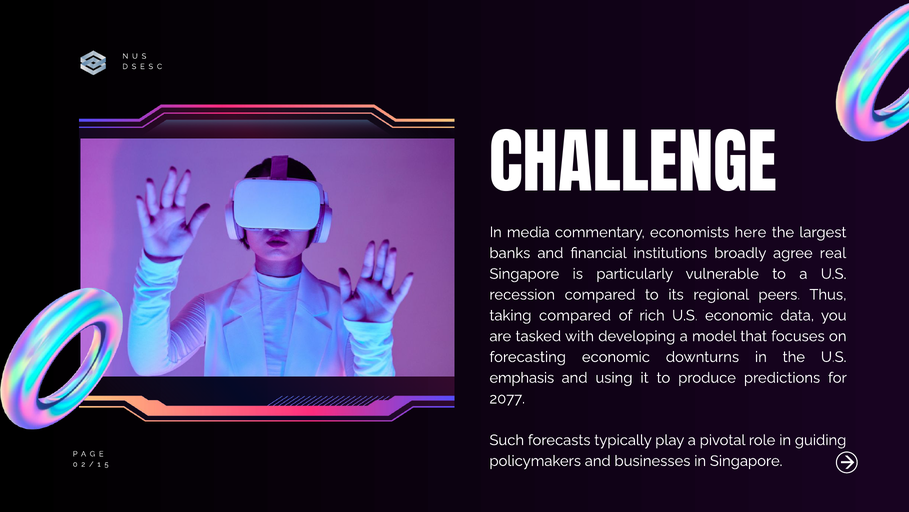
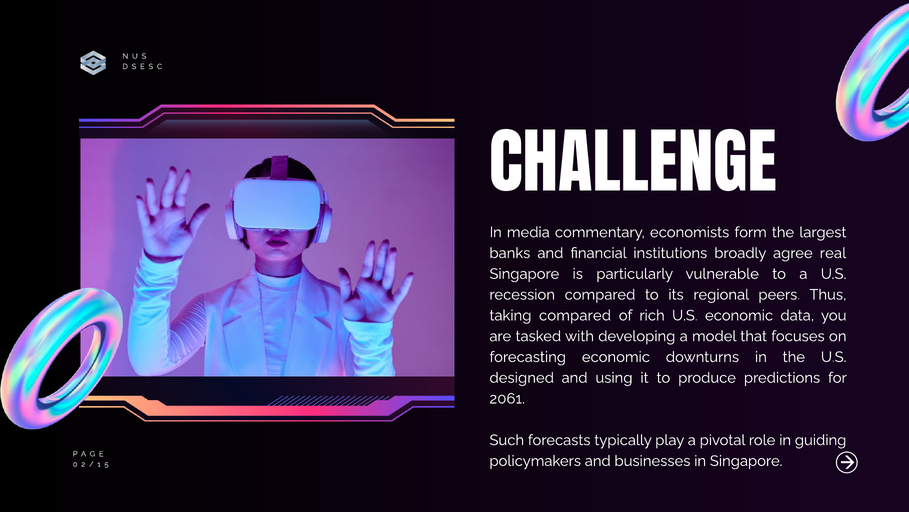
here: here -> form (751, 232)
emphasis: emphasis -> designed (522, 377)
2077: 2077 -> 2061 (507, 398)
